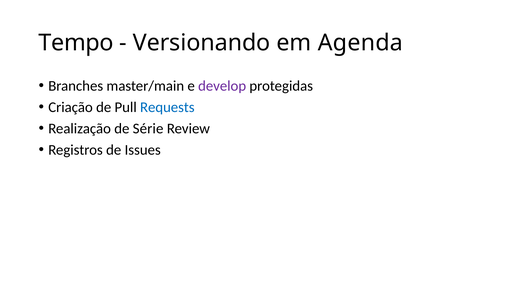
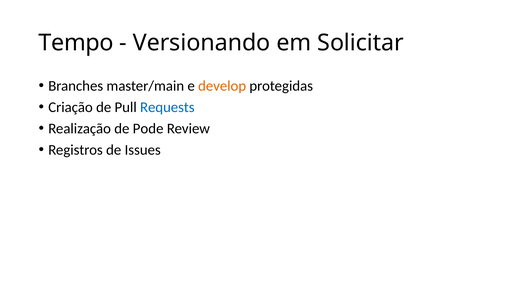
Agenda: Agenda -> Solicitar (360, 43)
develop colour: purple -> orange (222, 86)
Série: Série -> Pode (148, 128)
